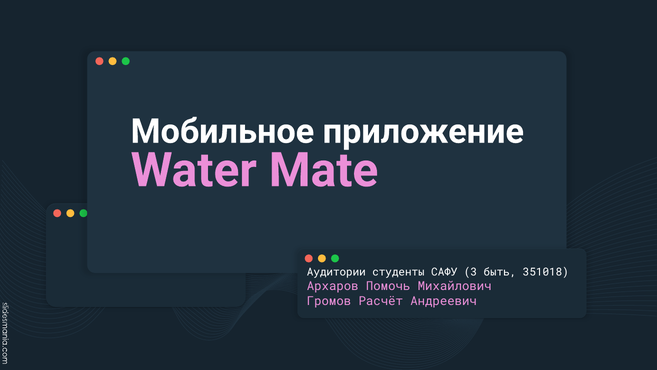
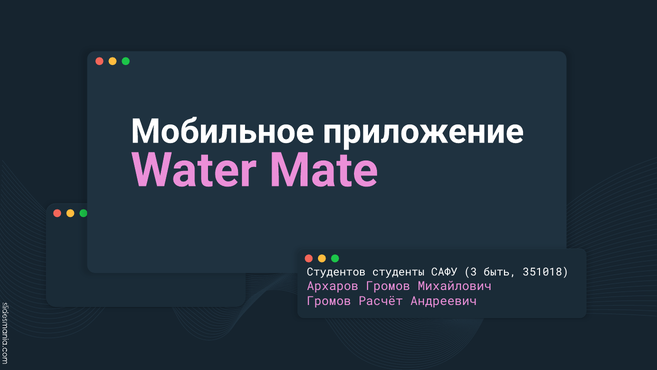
Аудитории: Аудитории -> Студентов (336, 272)
Архаров Помочь: Помочь -> Громов (388, 286)
